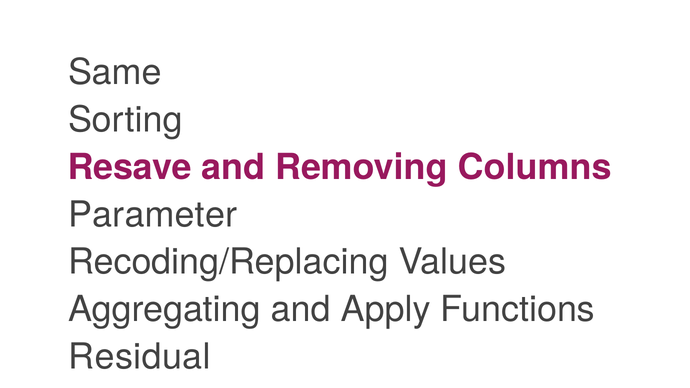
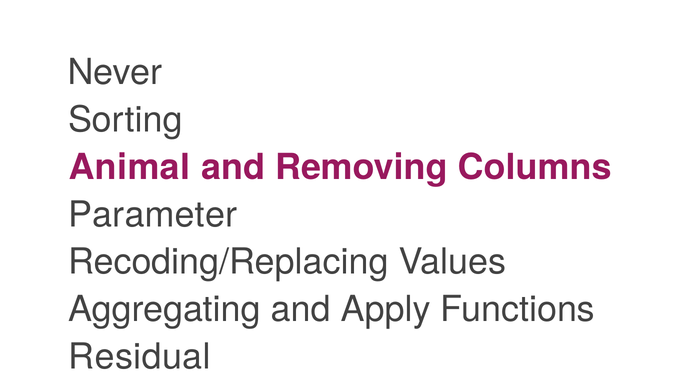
Same: Same -> Never (115, 72)
Resave: Resave -> Animal (129, 167)
